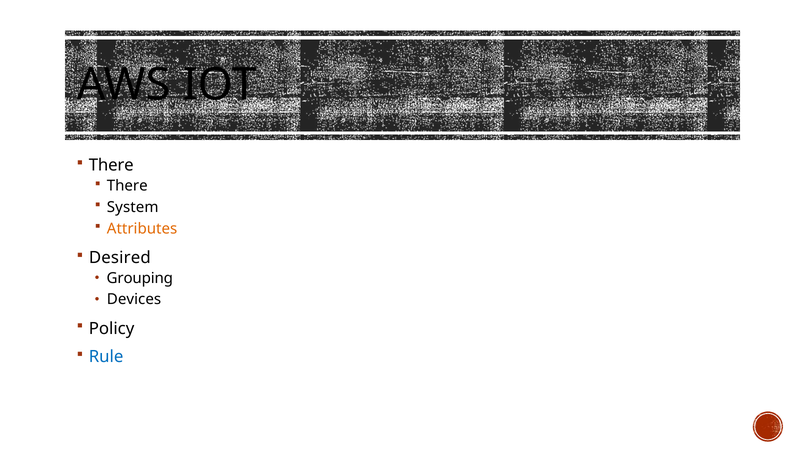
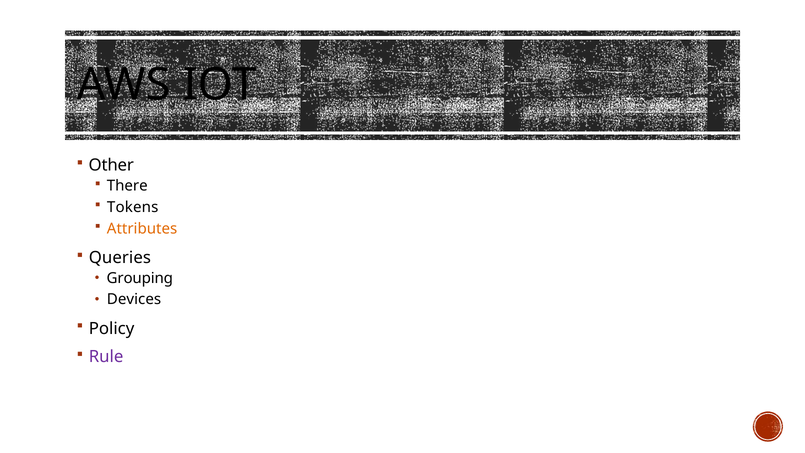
There: There -> Other (111, 165)
System: System -> Tokens (133, 207)
Desired: Desired -> Queries (120, 257)
Rule colour: blue -> purple (106, 357)
